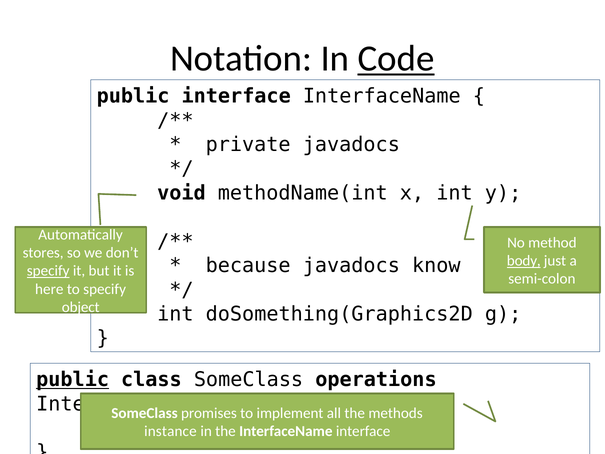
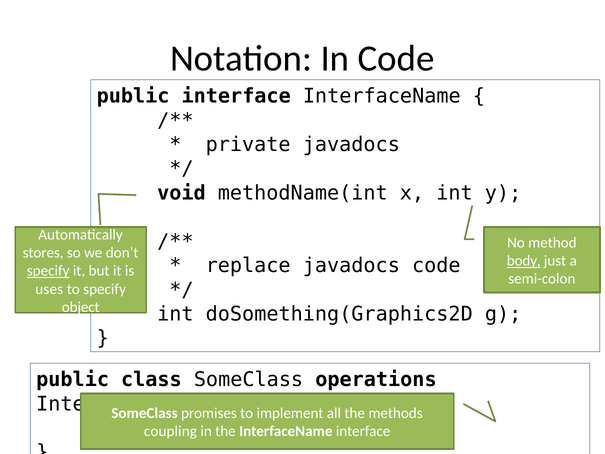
Code underline: present -> none (396, 59)
because: because -> replace (248, 265)
javadocs know: know -> code (436, 265)
here: here -> uses (49, 289)
public underline: present -> none (73, 379)
instance: instance -> coupling (170, 431)
